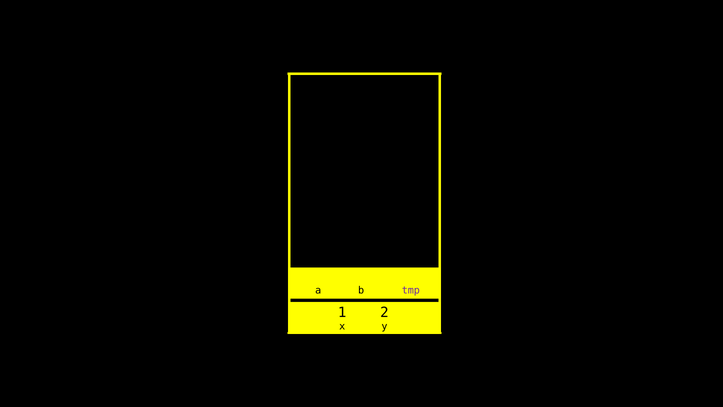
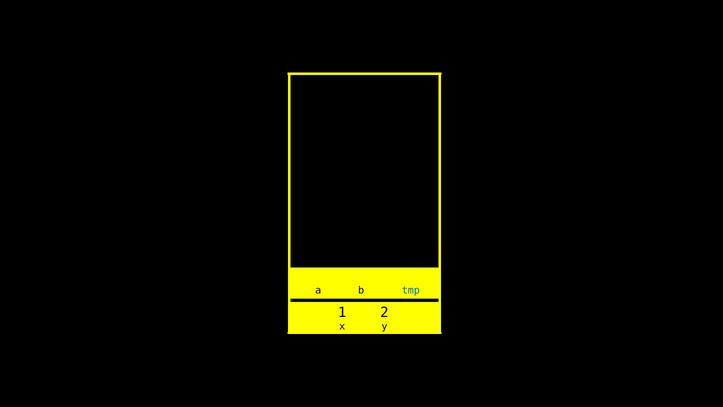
tmp colour: purple -> blue (411, 290)
